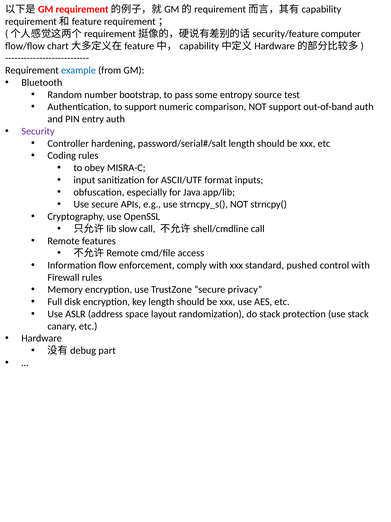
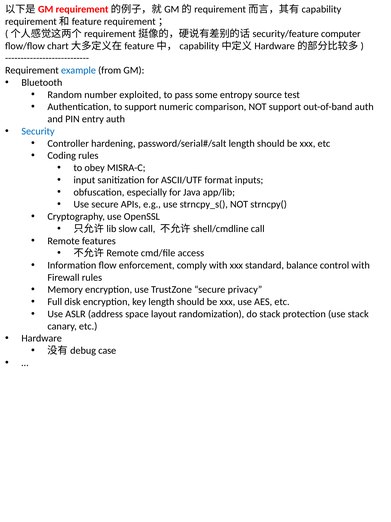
bootstrap: bootstrap -> exploited (140, 95)
Security colour: purple -> blue (38, 131)
pushed: pushed -> balance (302, 265)
part: part -> case (107, 350)
